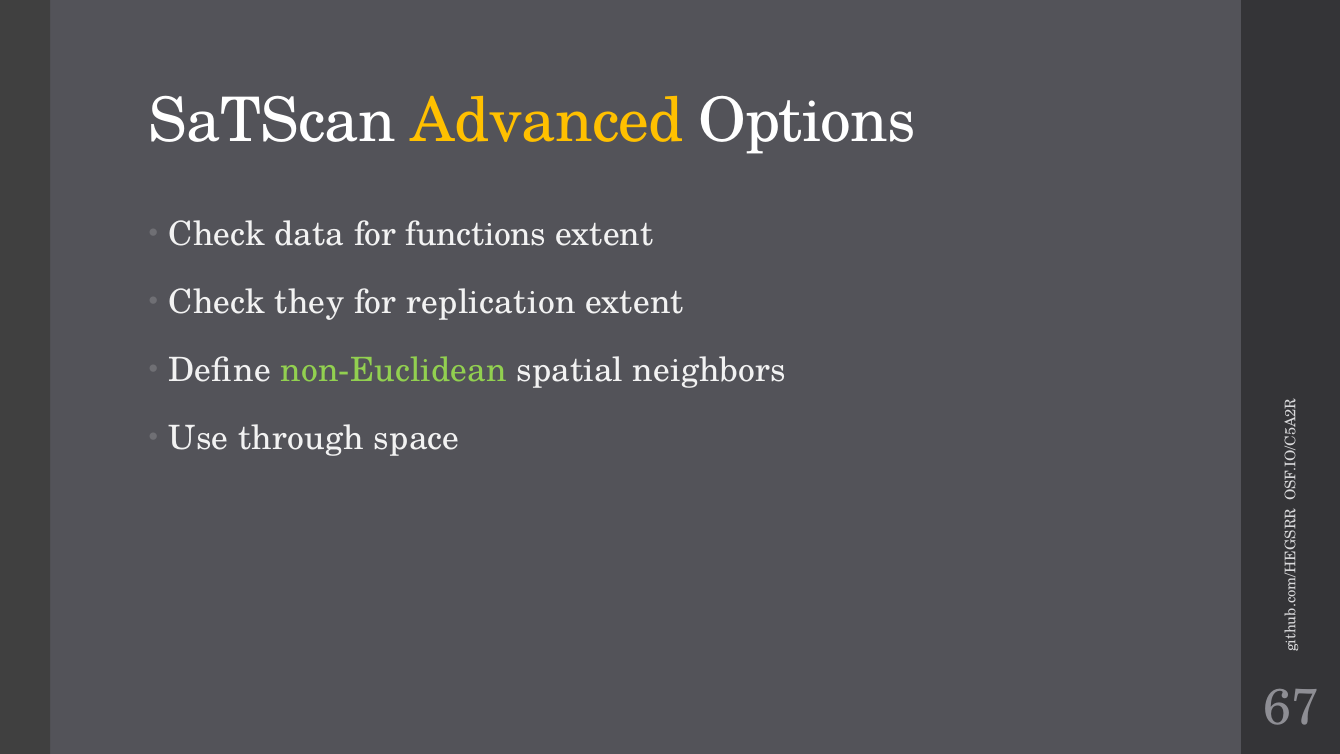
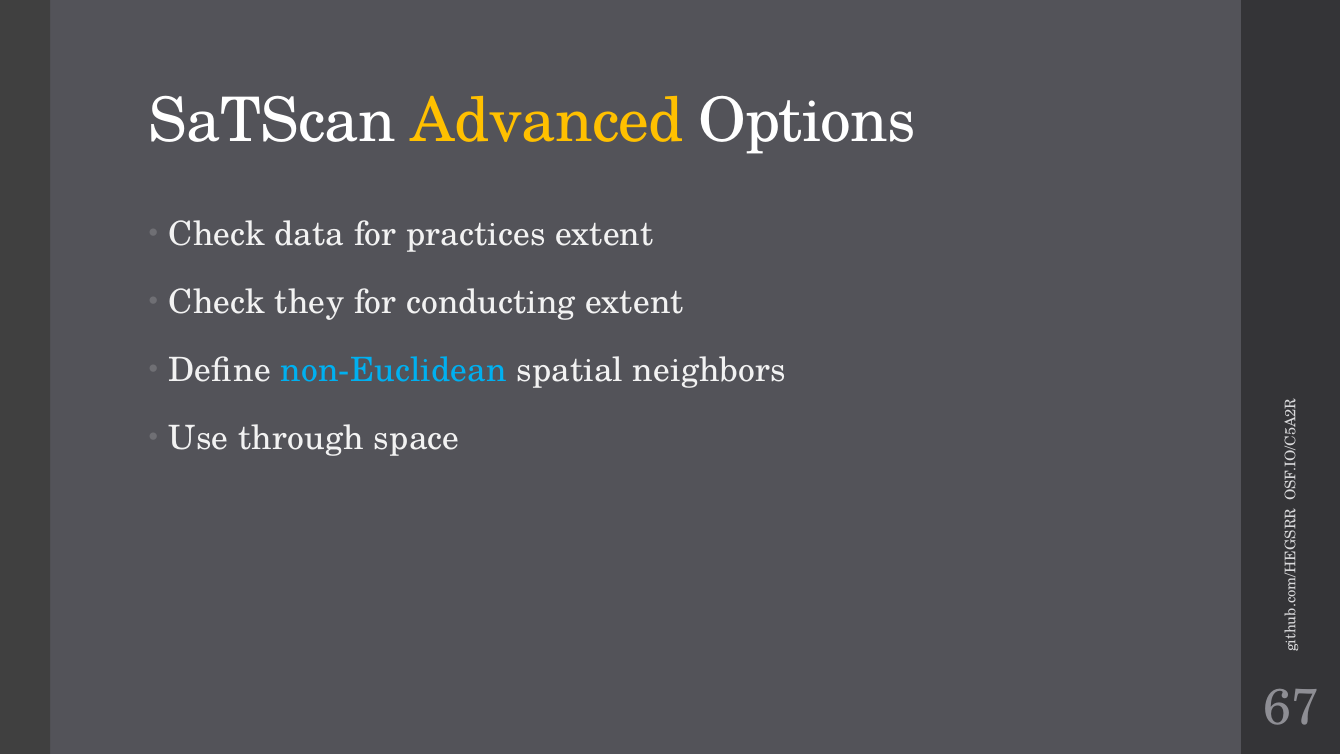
functions: functions -> practices (476, 234)
replication: replication -> conducting (491, 302)
non-Euclidean colour: light green -> light blue (394, 370)
